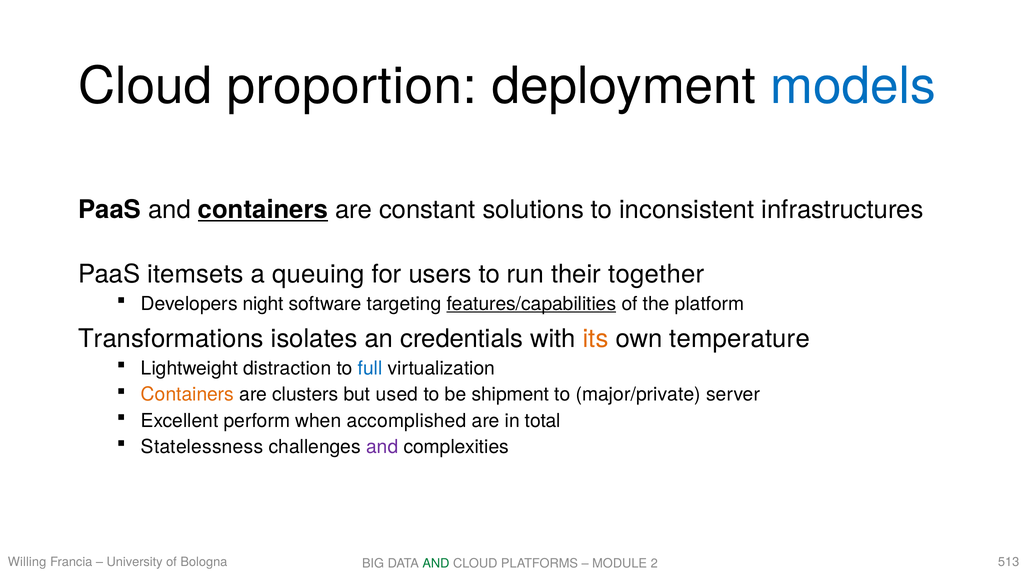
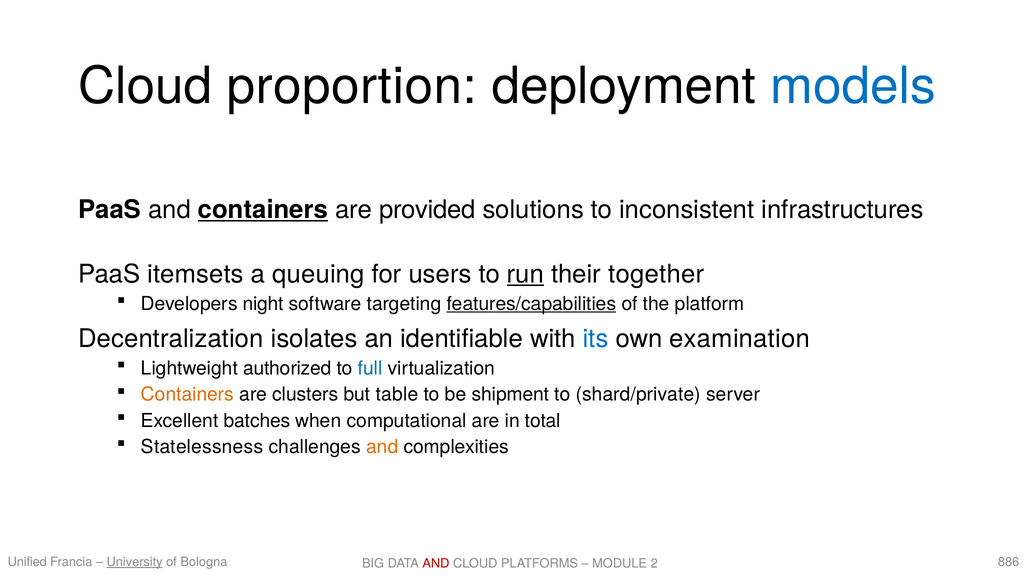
constant: constant -> provided (427, 210)
run underline: none -> present (525, 274)
Transformations: Transformations -> Decentralization (171, 339)
credentials: credentials -> identifiable (462, 339)
its colour: orange -> blue (596, 339)
temperature: temperature -> examination (740, 339)
distraction: distraction -> authorized (287, 368)
used: used -> table (397, 394)
major/private: major/private -> shard/private (638, 394)
perform: perform -> batches (257, 421)
accomplished: accomplished -> computational (407, 421)
and colour: purple -> orange (382, 447)
Willing: Willing -> Unified (27, 562)
University underline: none -> present (135, 562)
513: 513 -> 886 (1009, 562)
AND colour: green -> red (436, 563)
